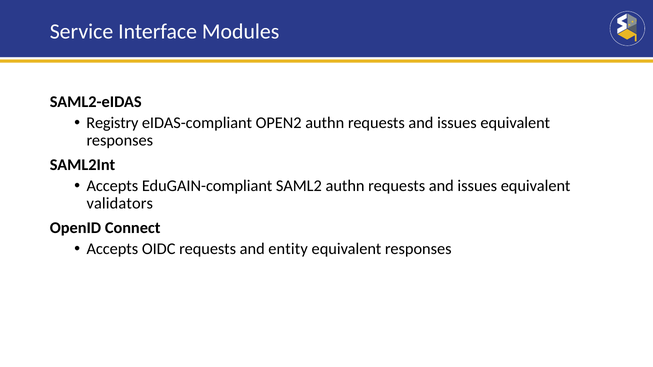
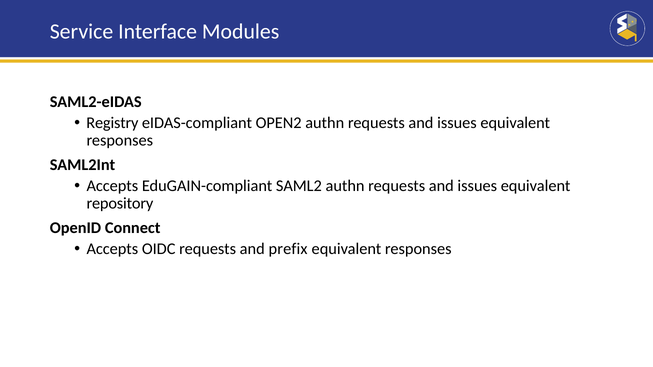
validators: validators -> repository (120, 204)
entity: entity -> prefix (288, 249)
